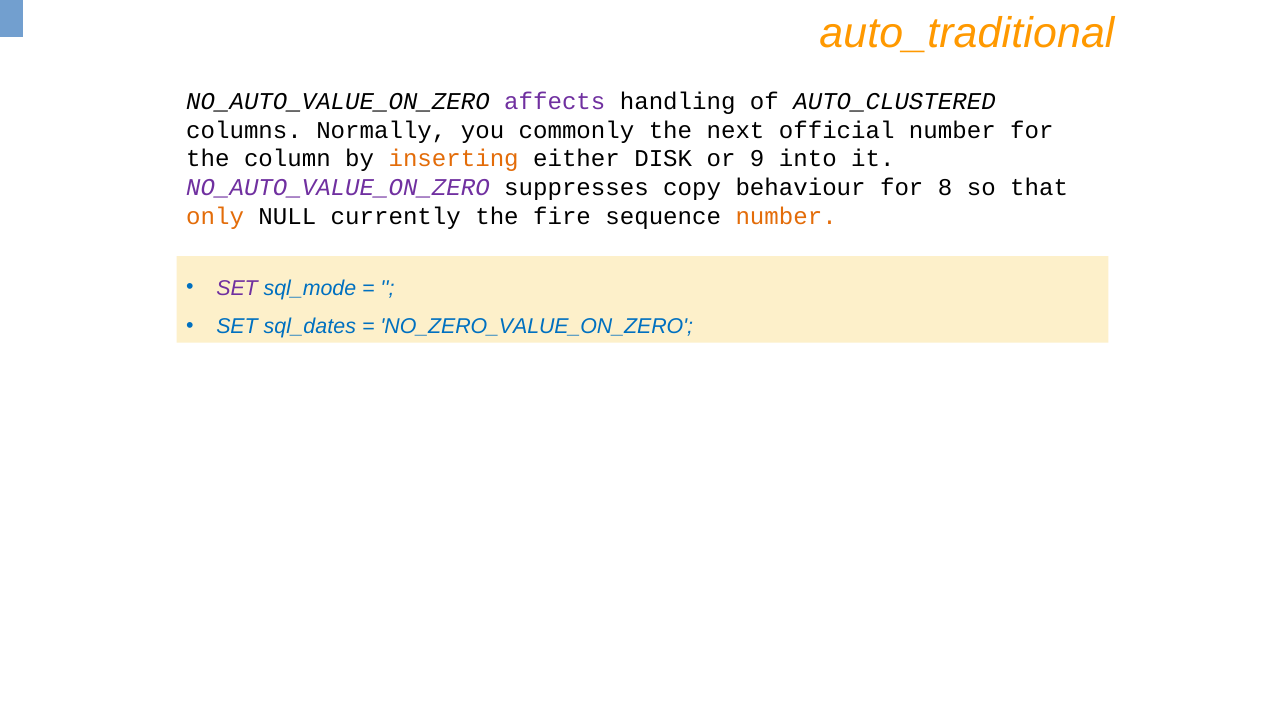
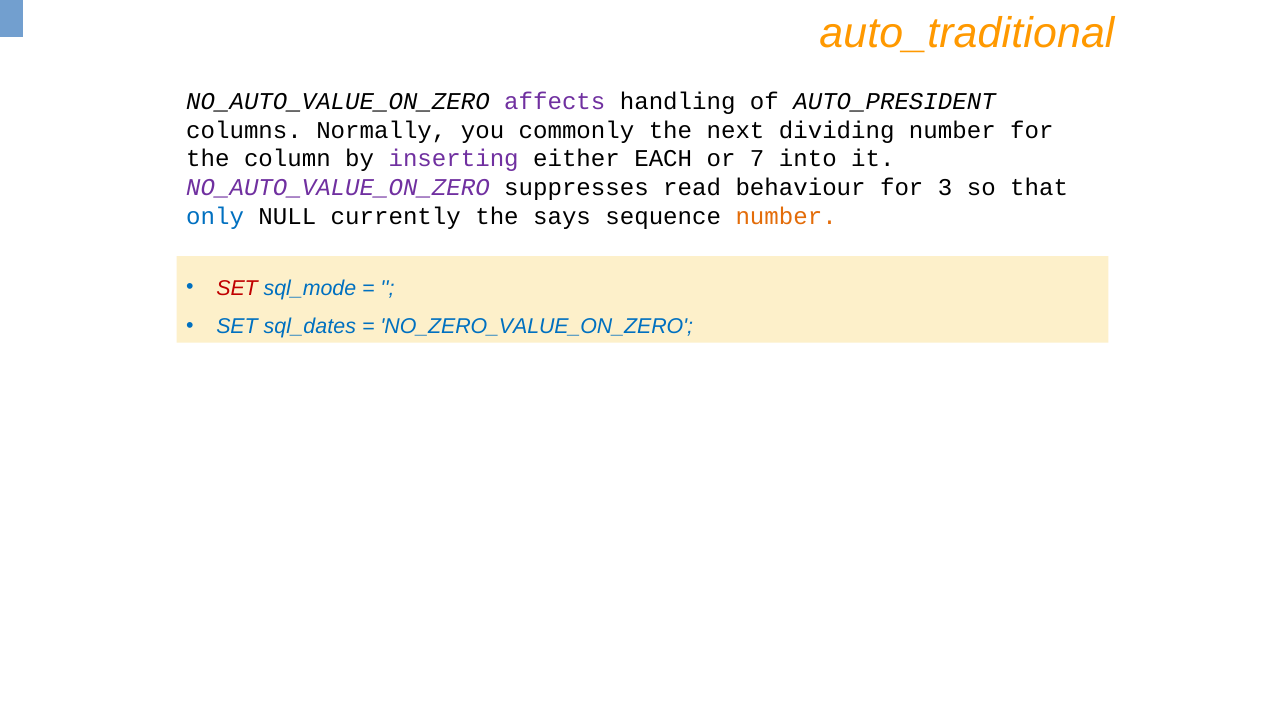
AUTO_CLUSTERED: AUTO_CLUSTERED -> AUTO_PRESIDENT (895, 101)
official: official -> dividing (837, 130)
inserting colour: orange -> purple (454, 159)
DISK: DISK -> EACH (663, 159)
9: 9 -> 7 (757, 159)
copy: copy -> read (692, 188)
8: 8 -> 3 (945, 188)
only colour: orange -> blue (215, 217)
fire: fire -> says (562, 217)
SET colour: purple -> red (237, 288)
